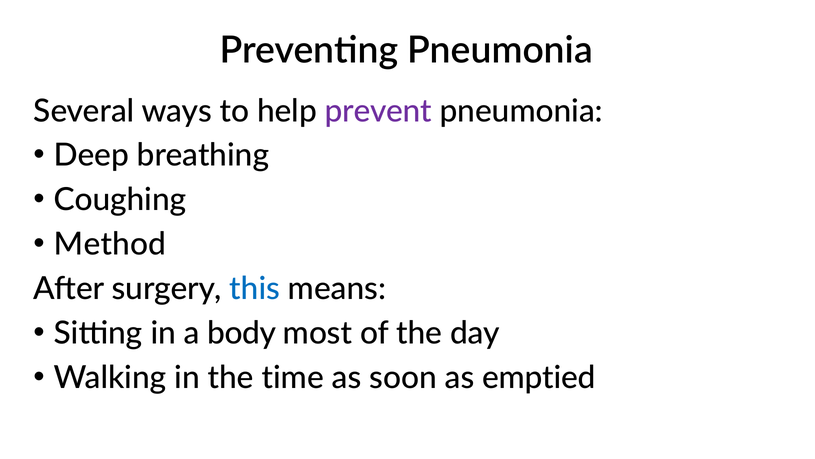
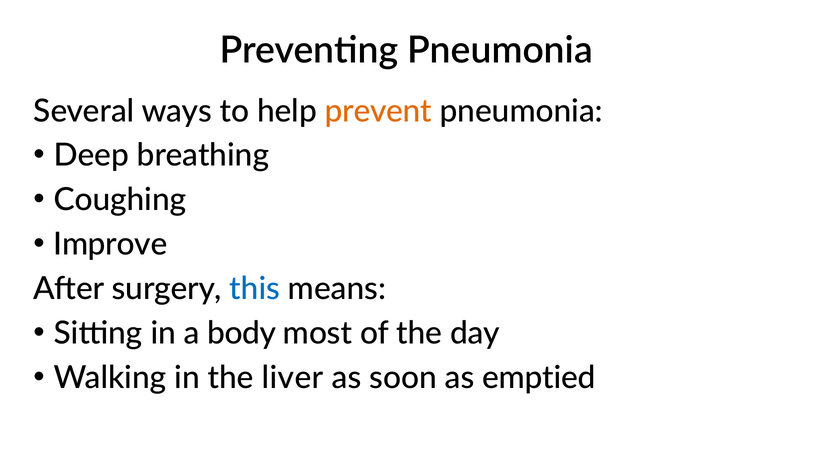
prevent colour: purple -> orange (378, 111)
Method: Method -> Improve (110, 244)
time: time -> liver (293, 377)
